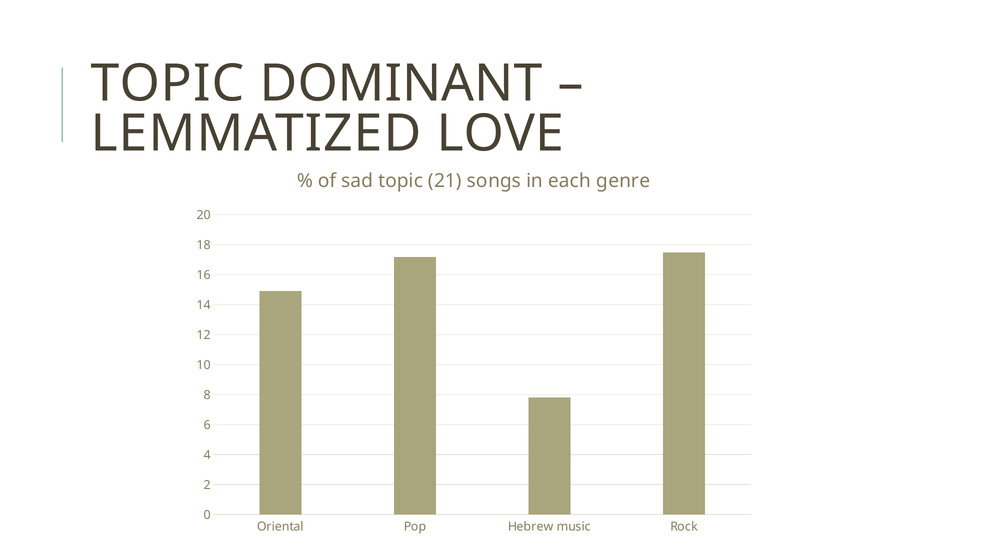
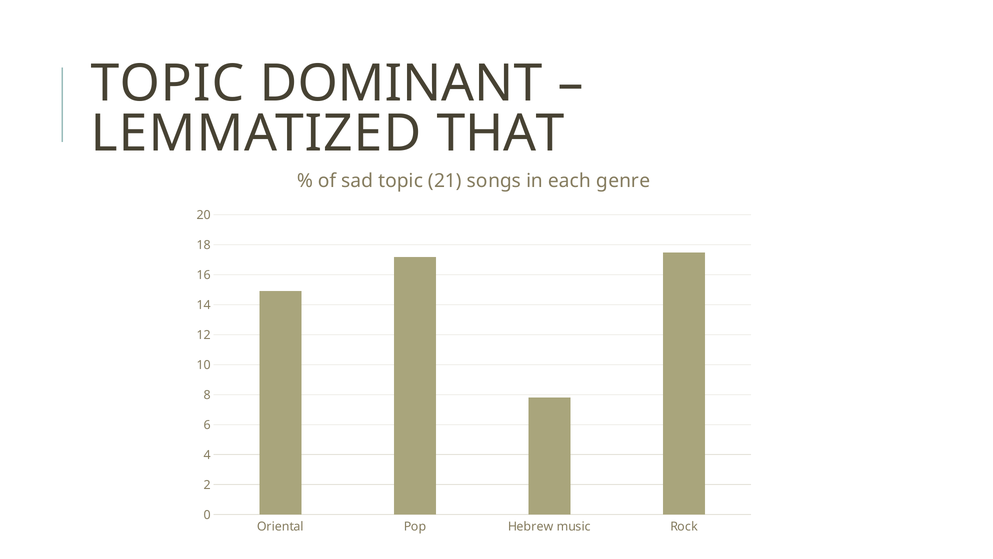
LOVE: LOVE -> THAT (501, 133)
